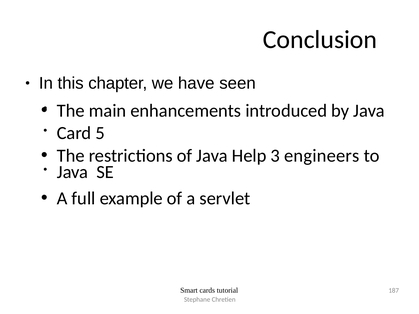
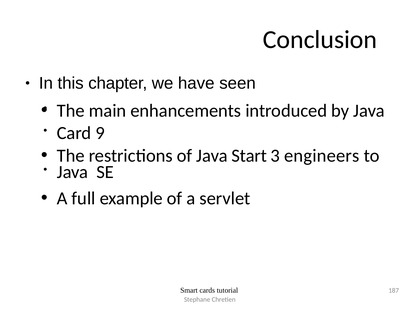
5: 5 -> 9 (100, 133)
Help: Help -> Start (249, 156)
